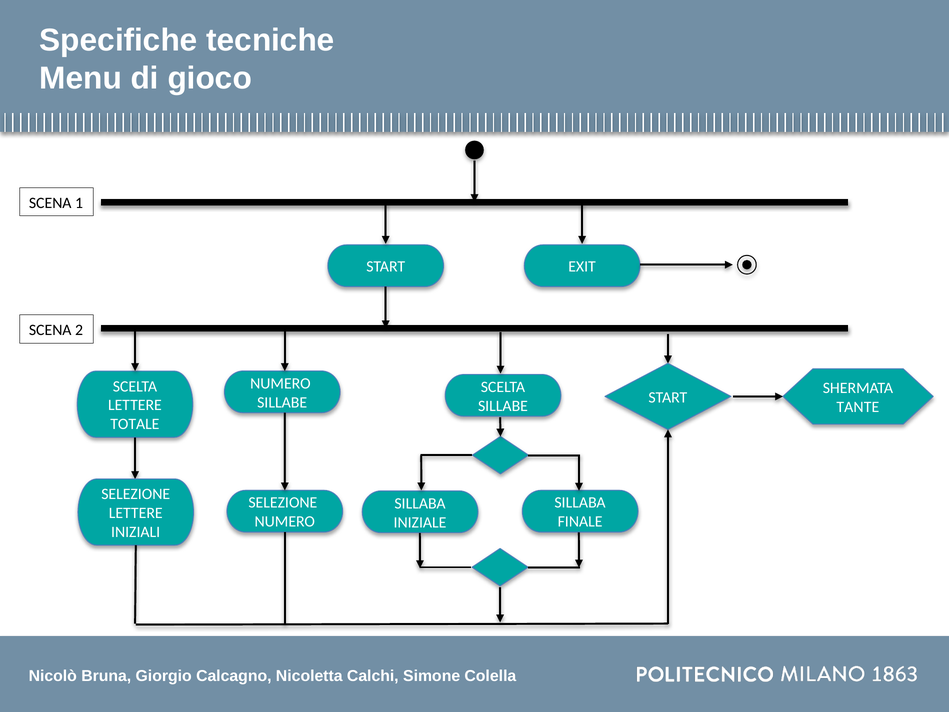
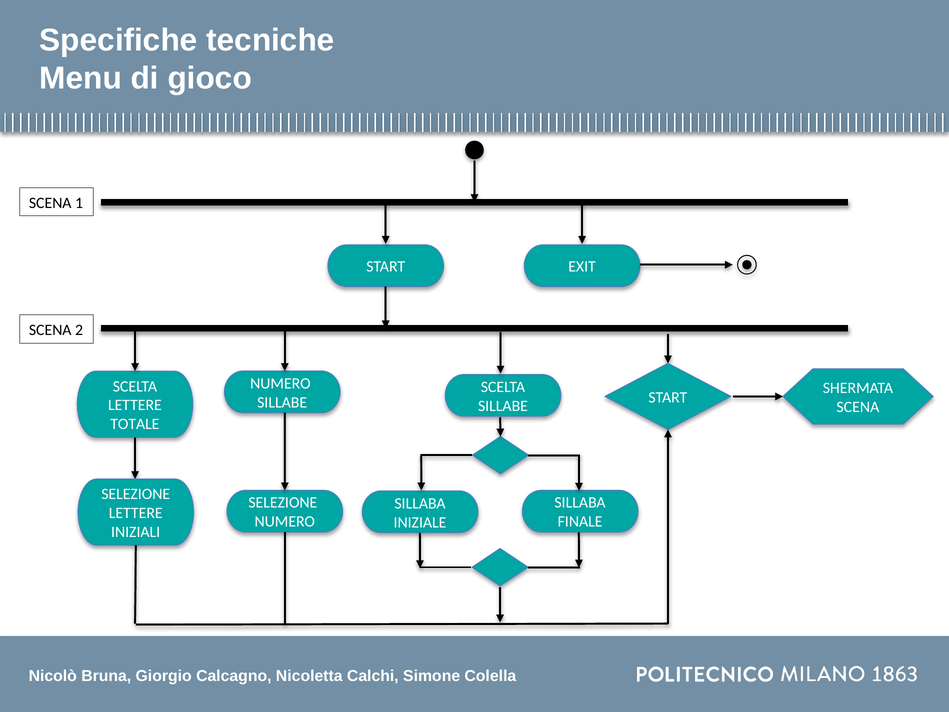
TANTE: TANTE -> SCENA (858, 407)
